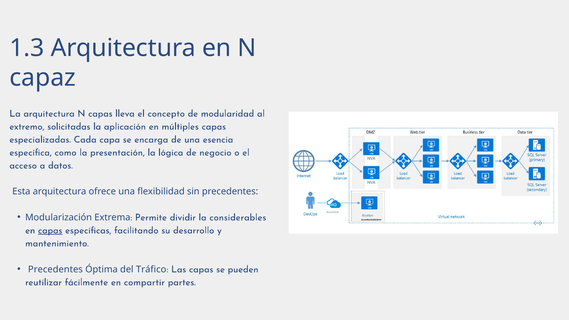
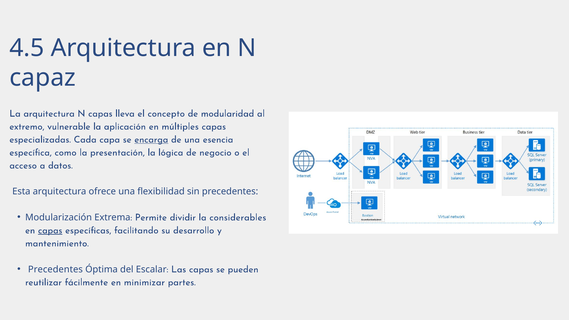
1.3: 1.3 -> 4.5 (27, 48)
solicitadas: solicitadas -> vulnerable (69, 127)
encarga underline: none -> present (151, 140)
Tráfico: Tráfico -> Escalar (151, 269)
compartir: compartir -> minimizar (144, 282)
